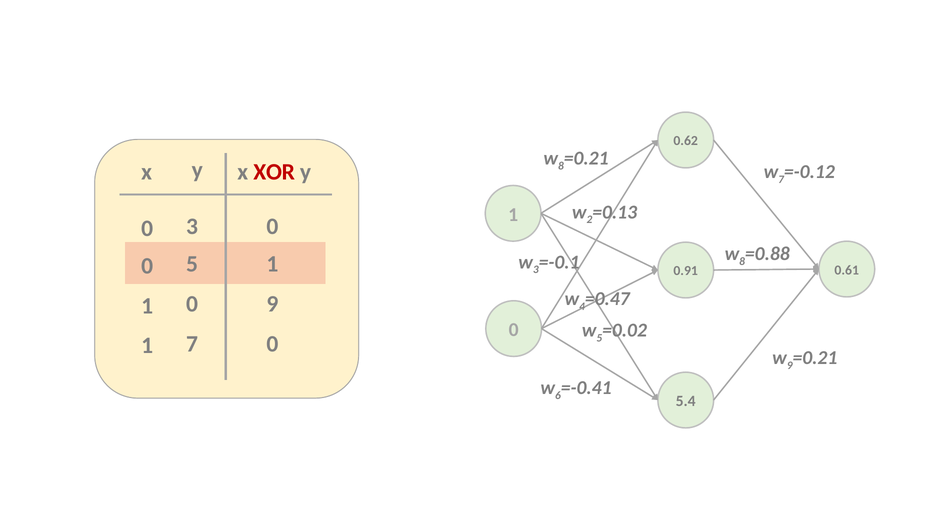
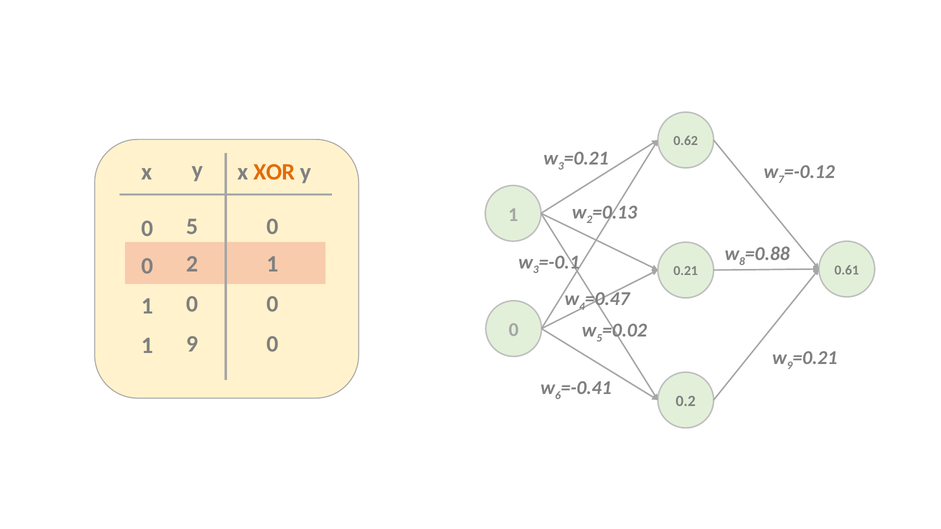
8: 8 -> 3 (561, 166)
XOR colour: red -> orange (274, 172)
0 3: 3 -> 5 (192, 227)
0 5: 5 -> 2 (192, 264)
0.91: 0.91 -> 0.21 (686, 271)
1 0 9: 9 -> 0 (272, 304)
1 7: 7 -> 9 (192, 344)
5.4: 5.4 -> 0.2 (686, 401)
